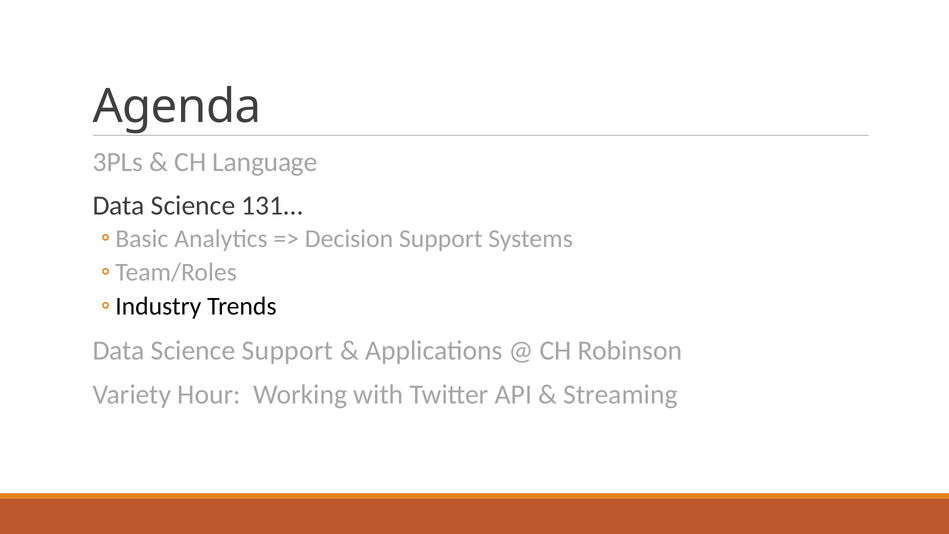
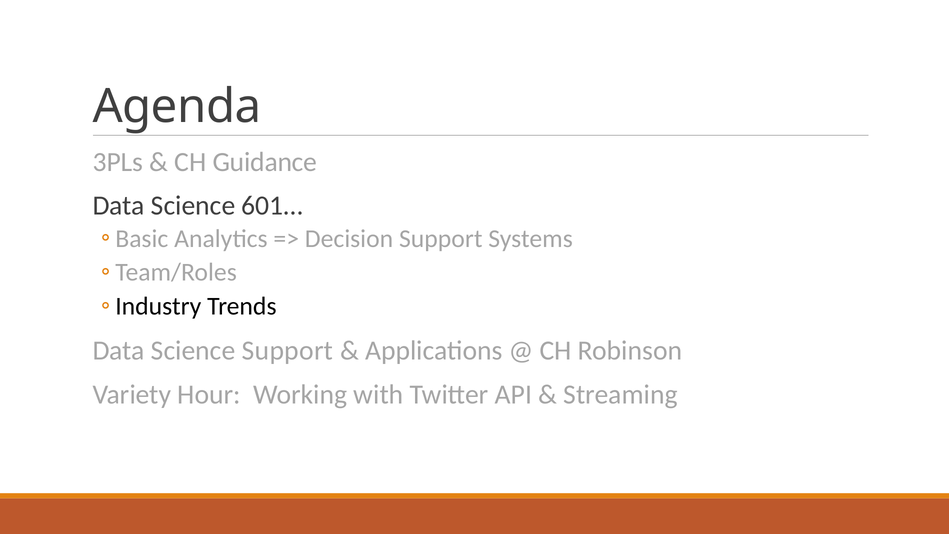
Language: Language -> Guidance (265, 162)
131…: 131… -> 601… (272, 206)
